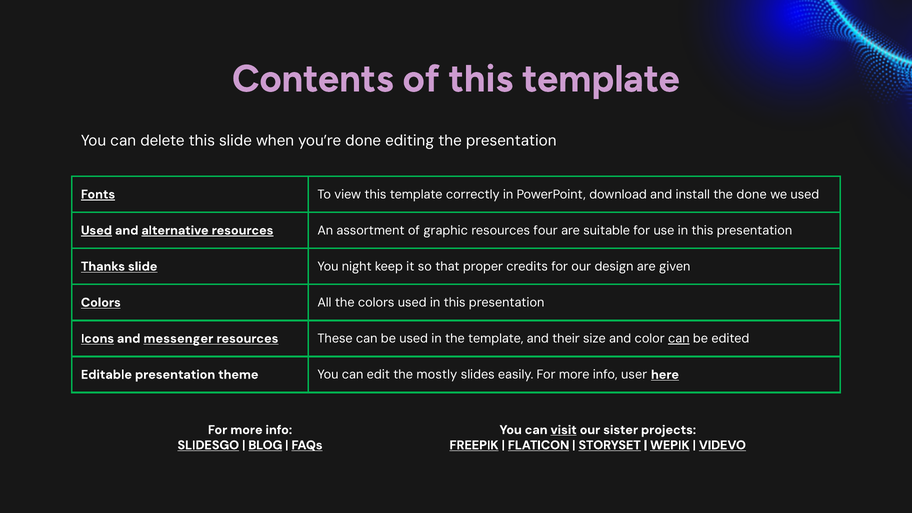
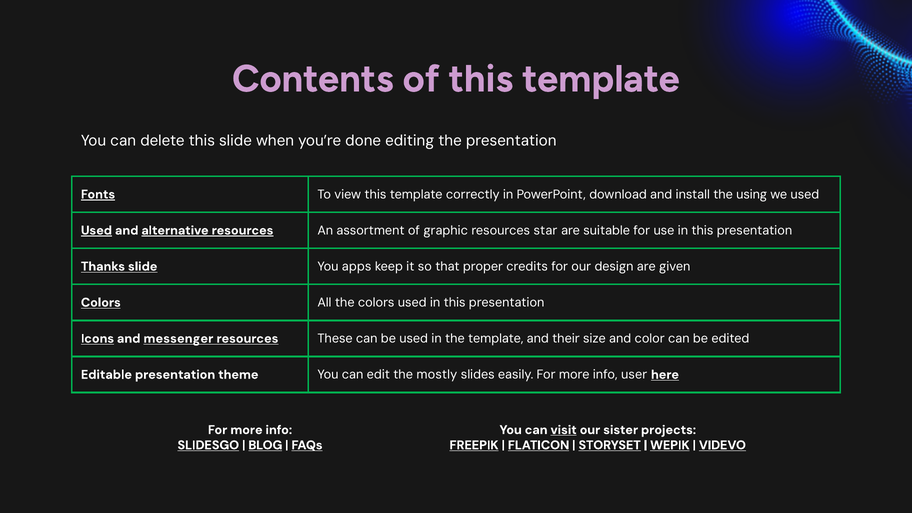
the done: done -> using (752, 194)
four: four -> star (545, 230)
night: night -> apps (357, 266)
can underline: present -> none (679, 339)
